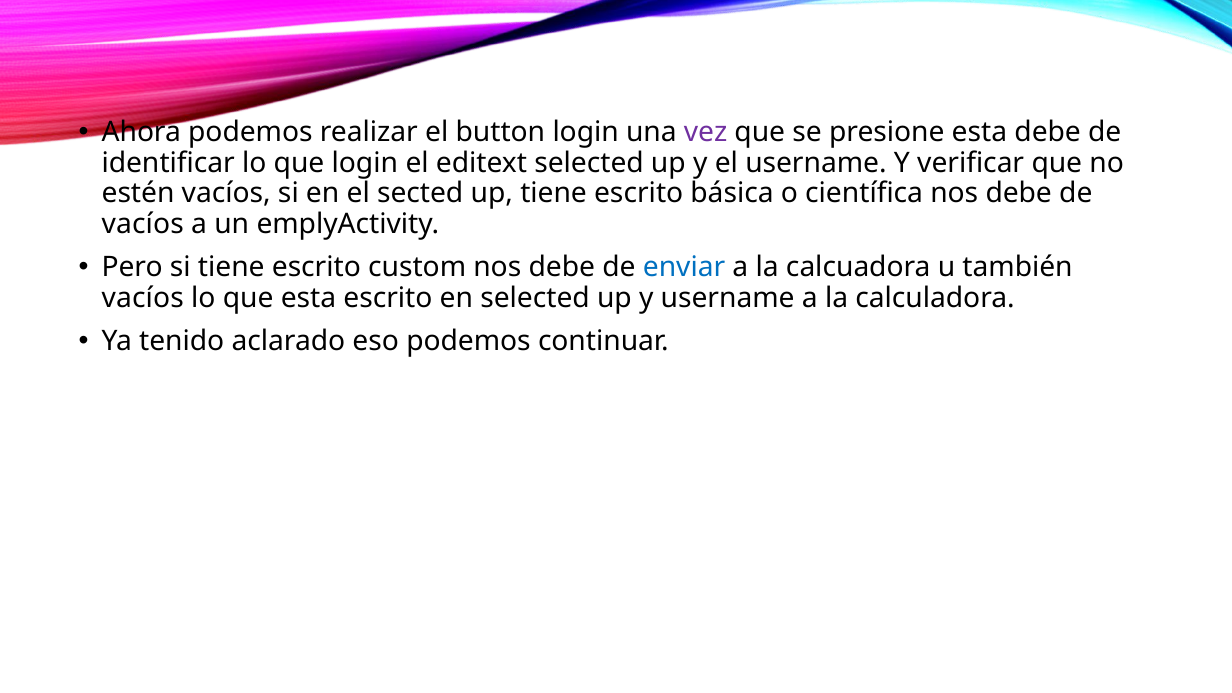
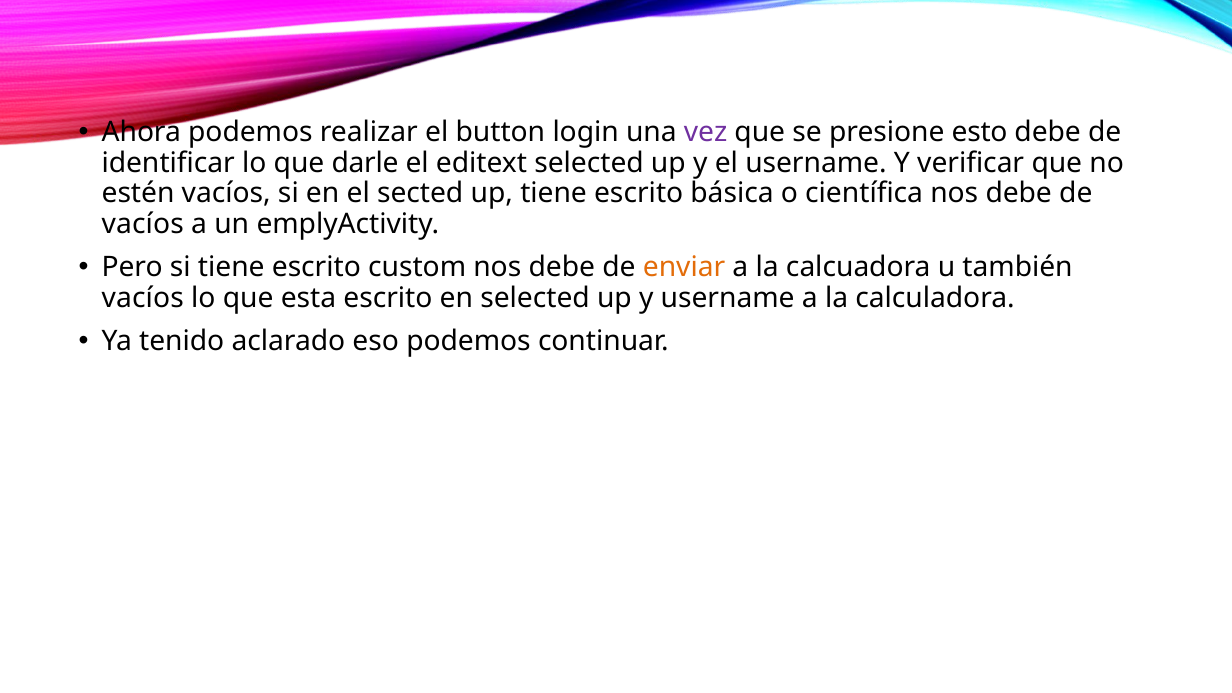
presione esta: esta -> esto (980, 132)
que login: login -> darle (365, 163)
enviar colour: blue -> orange (684, 267)
